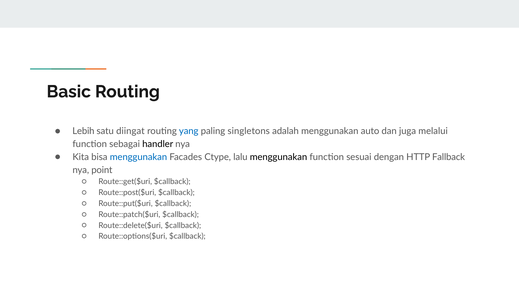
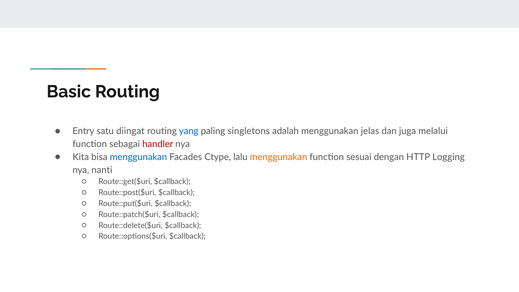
Lebih: Lebih -> Entry (83, 131)
auto: auto -> jelas (370, 131)
handler colour: black -> red (158, 144)
menggunakan colour: black -> orange (279, 157)
Fallback: Fallback -> Logging (448, 157)
point: point -> nanti (102, 170)
